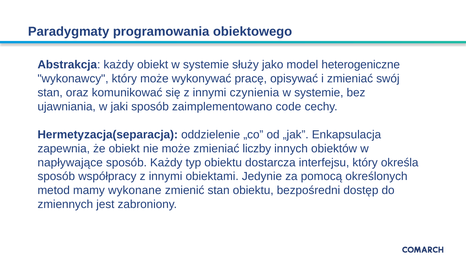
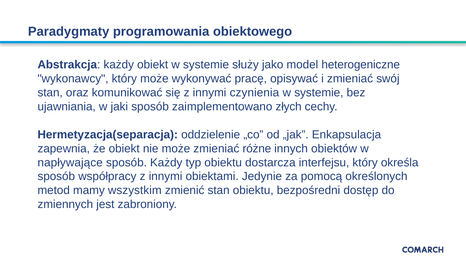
code: code -> złych (289, 107)
liczby: liczby -> różne (257, 149)
wykonane: wykonane -> wszystkim (135, 191)
